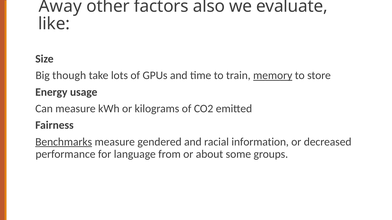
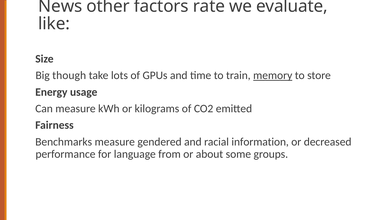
Away: Away -> News (60, 6)
also: also -> rate (209, 6)
Benchmarks underline: present -> none (64, 142)
